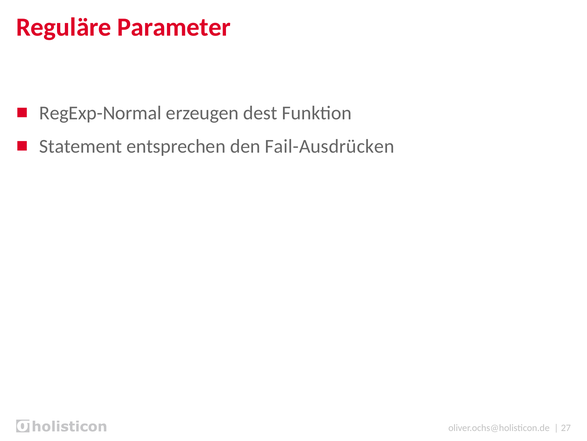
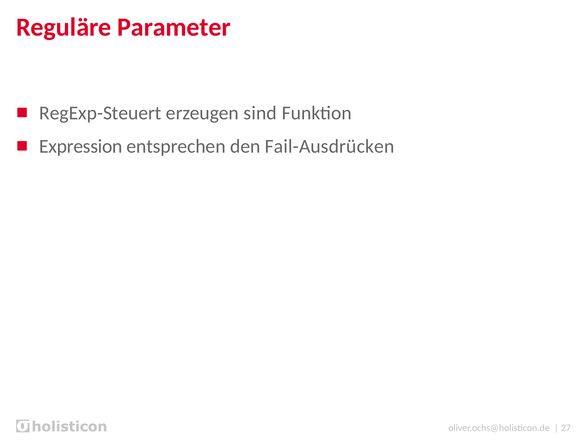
RegExp-Normal: RegExp-Normal -> RegExp-Steuert (100, 113)
dest: dest -> sind (260, 113)
Statement: Statement -> Expression (81, 146)
